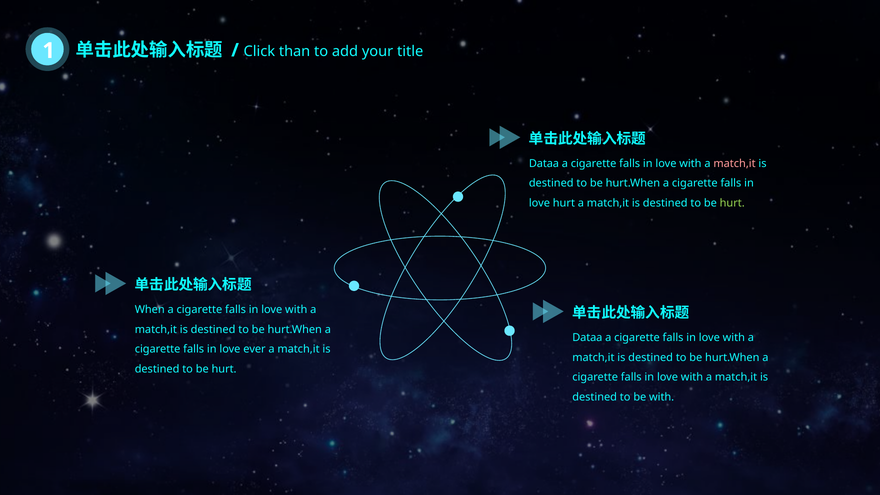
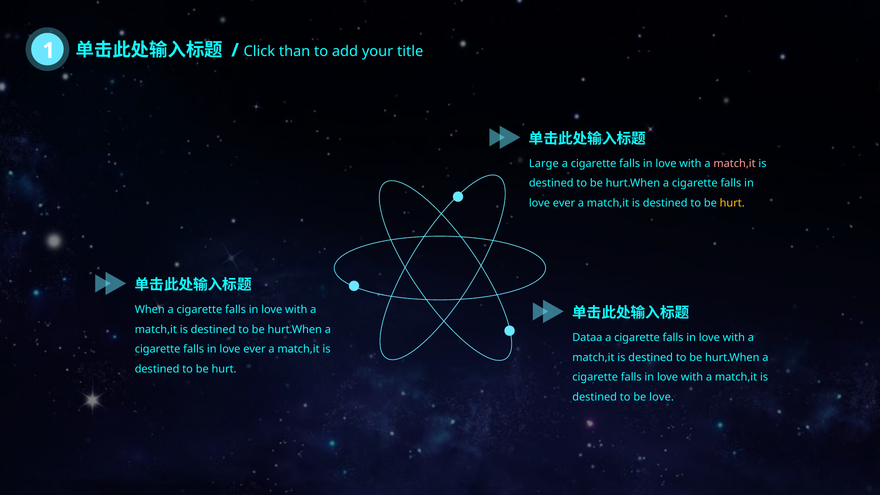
Dataa: Dataa -> Large (544, 164)
hurt: hurt -> ever (564, 203)
hurt colour: light green -> yellow (732, 203)
be with: with -> love (662, 397)
